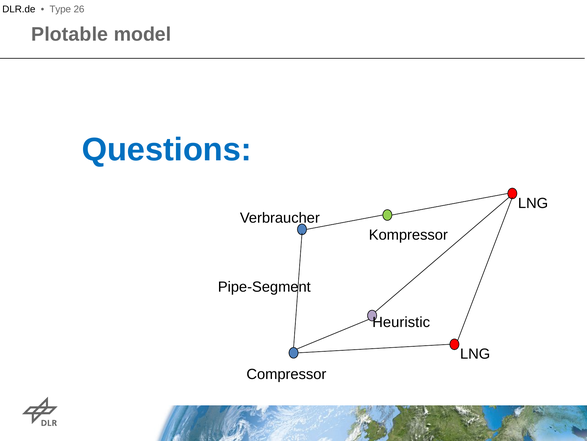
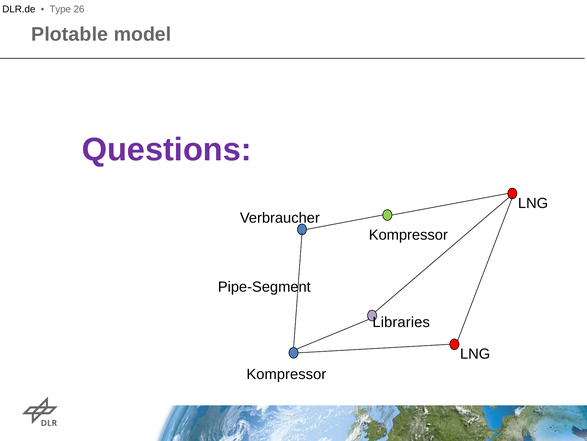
Questions colour: blue -> purple (167, 150)
Heuristic: Heuristic -> Libraries (401, 322)
Compressor: Compressor -> Kompressor (286, 374)
